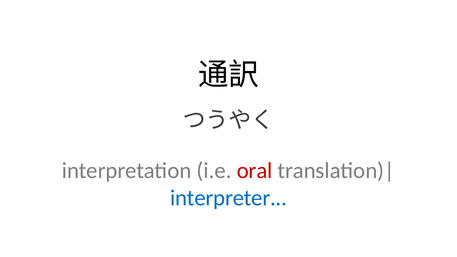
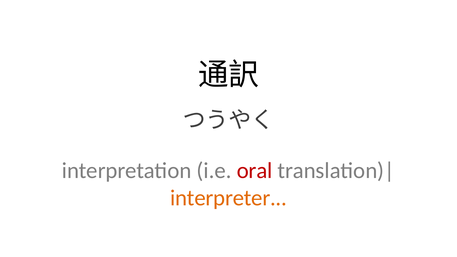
interpreter colour: blue -> orange (229, 198)
